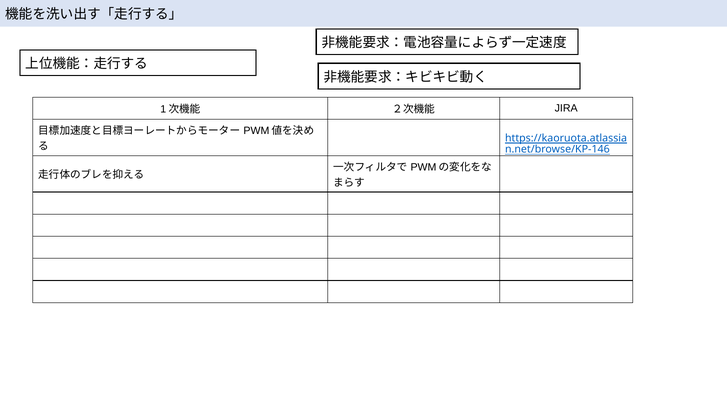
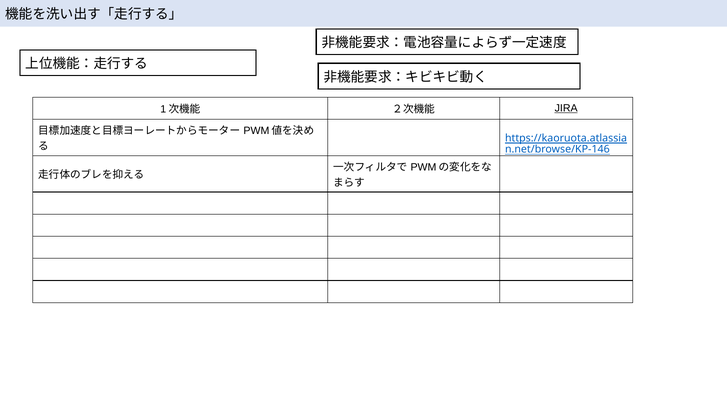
JIRA underline: none -> present (566, 108)
